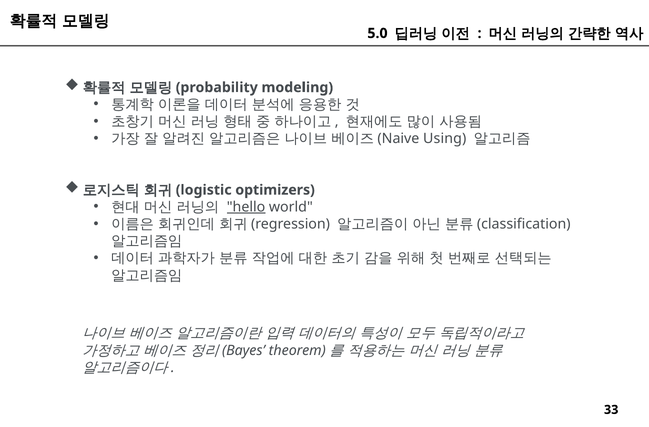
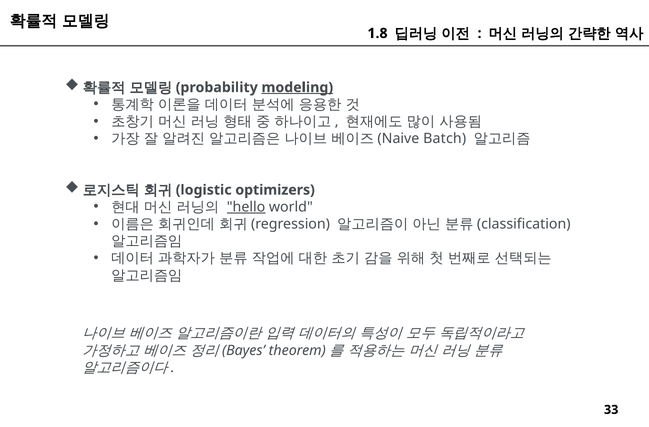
5.0: 5.0 -> 1.8 (377, 33)
modeling underline: none -> present (297, 87)
Using: Using -> Batch (445, 138)
